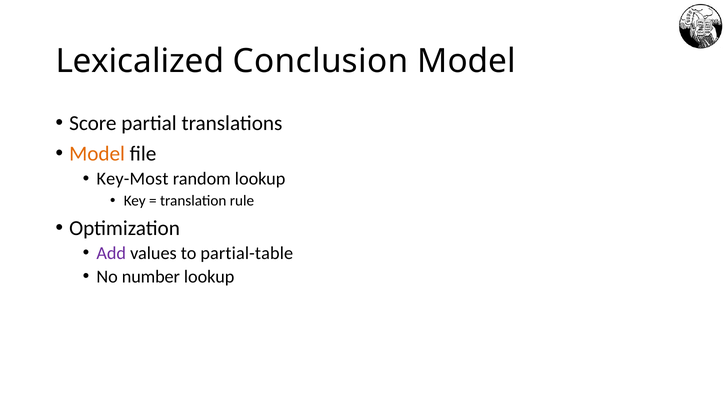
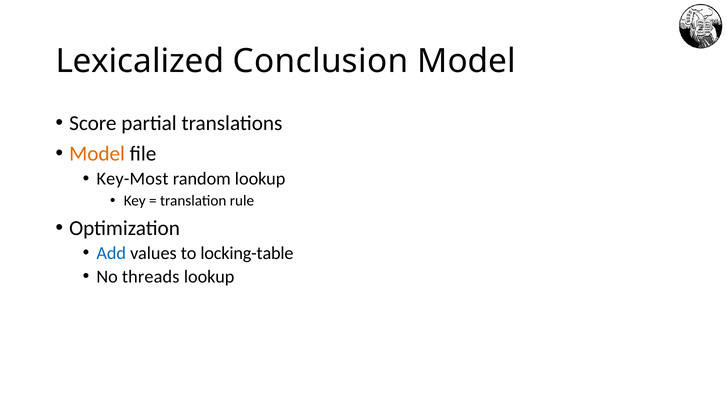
Add colour: purple -> blue (111, 253)
partial-table: partial-table -> locking-table (247, 253)
number: number -> threads (151, 276)
